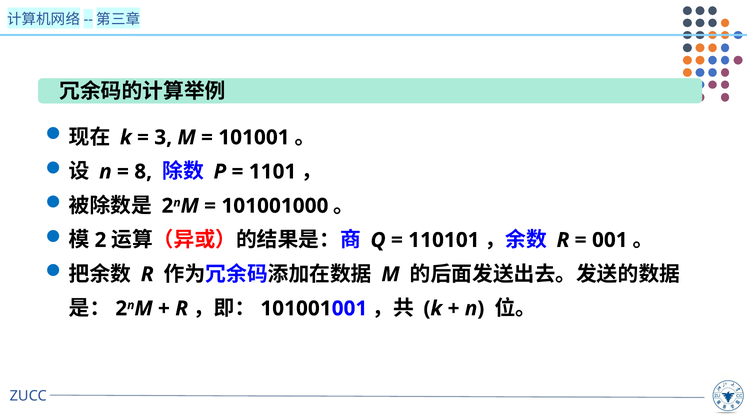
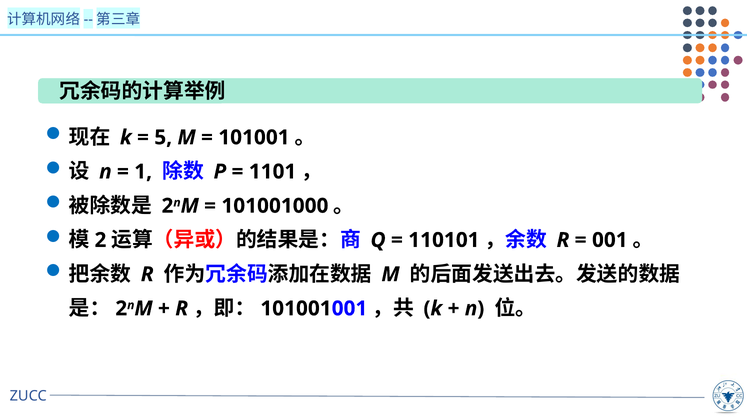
3: 3 -> 5 (163, 137)
8: 8 -> 1 (143, 172)
